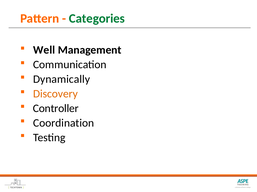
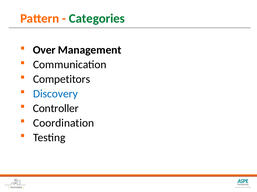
Well: Well -> Over (44, 50)
Dynamically: Dynamically -> Competitors (62, 79)
Discovery colour: orange -> blue (55, 94)
